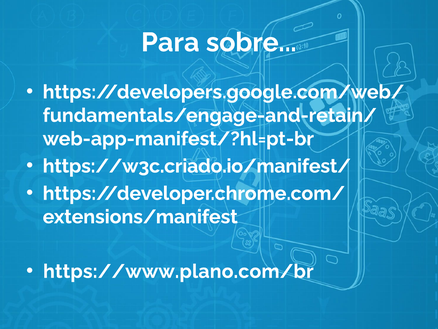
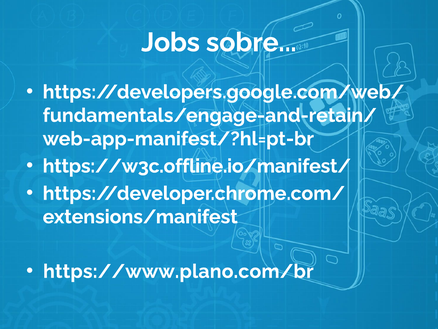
Para: Para -> Jobs (170, 42)
https://w3c.criado.io/manifest/: https://w3c.criado.io/manifest/ -> https://w3c.offline.io/manifest/ (197, 166)
